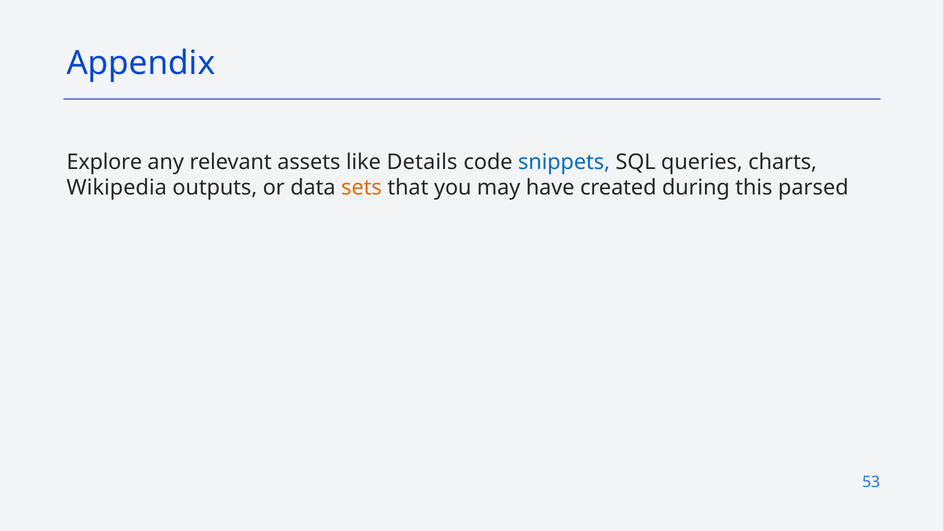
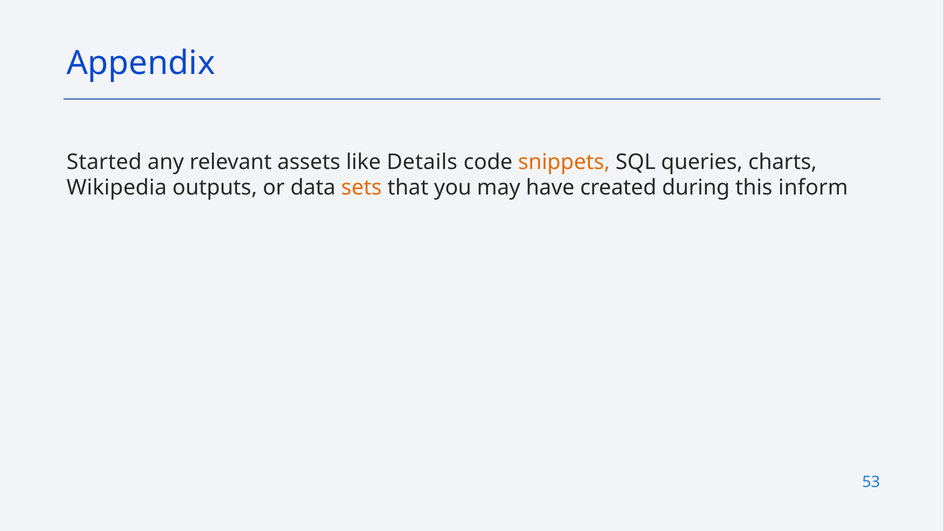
Explore: Explore -> Started (104, 162)
snippets colour: blue -> orange (564, 162)
parsed: parsed -> inform (813, 188)
